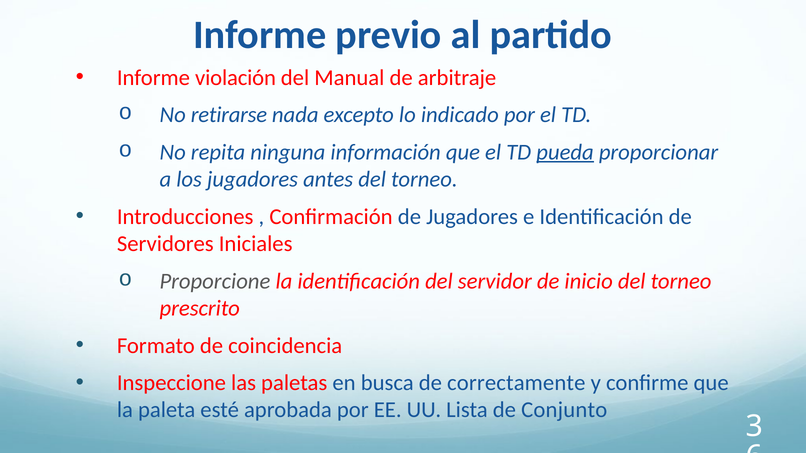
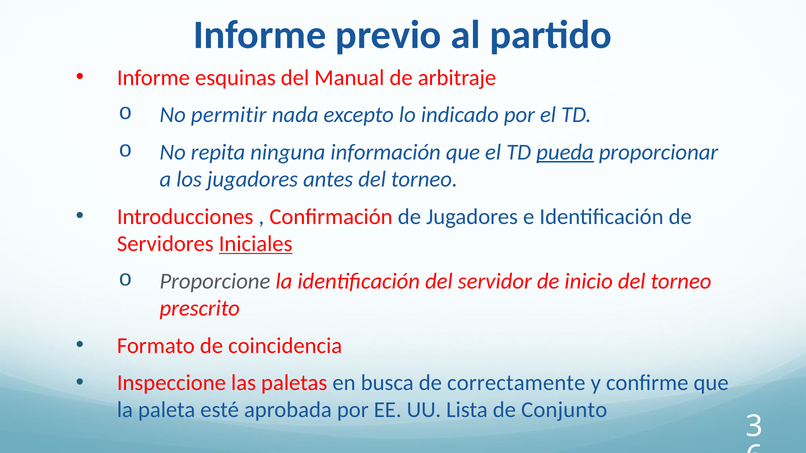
violación: violación -> esquinas (235, 78)
retirarse: retirarse -> permitir (229, 115)
Iniciales underline: none -> present (256, 244)
